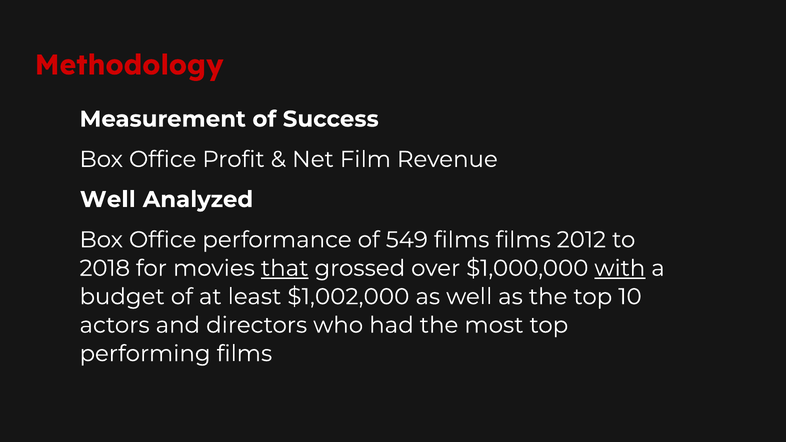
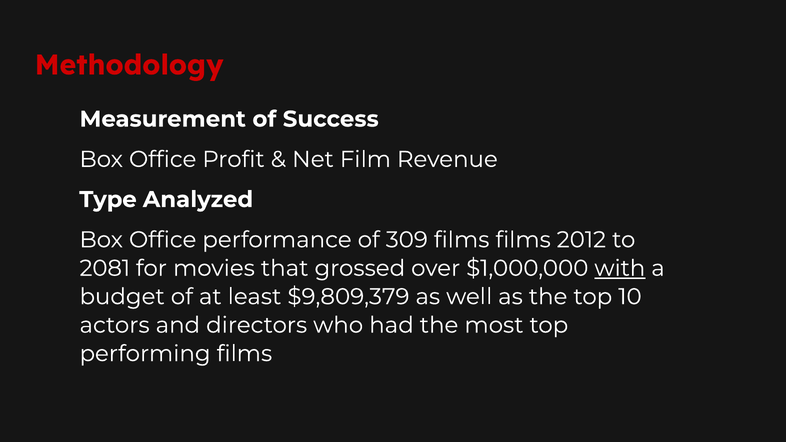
Well: Well -> Type (108, 200)
549: 549 -> 309 (407, 240)
2018: 2018 -> 2081 (105, 268)
that underline: present -> none (285, 268)
$1,002,000: $1,002,000 -> $9,809,379 (348, 297)
